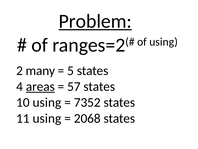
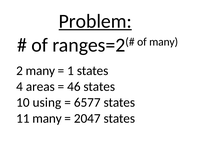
of using: using -> many (164, 42)
5: 5 -> 1 (71, 70)
areas underline: present -> none (40, 86)
57: 57 -> 46 (74, 86)
7352: 7352 -> 6577 (87, 102)
11 using: using -> many (47, 118)
2068: 2068 -> 2047 (87, 118)
